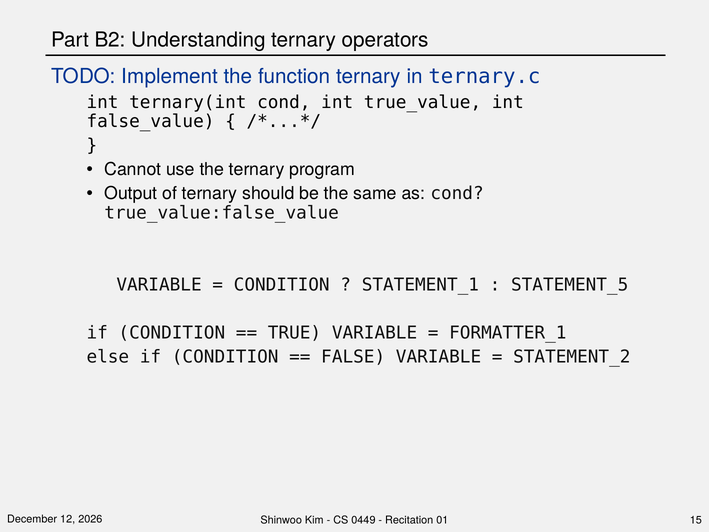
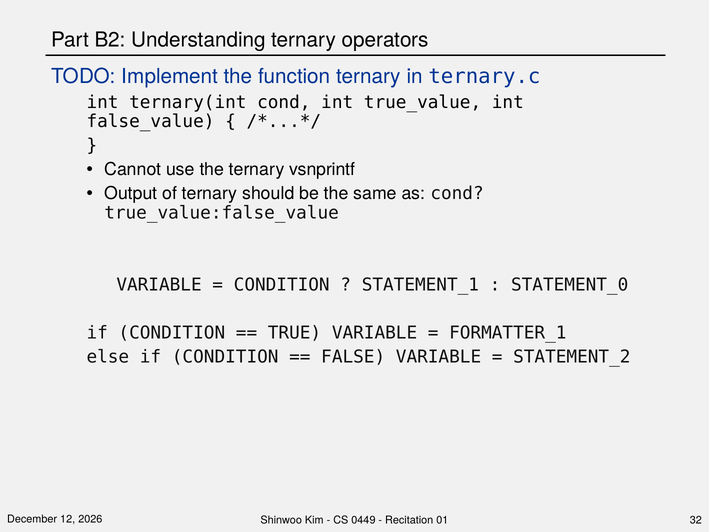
program: program -> vsnprintf (322, 169)
STATEMENT_5: STATEMENT_5 -> STATEMENT_0 (570, 285)
15: 15 -> 32 (696, 520)
